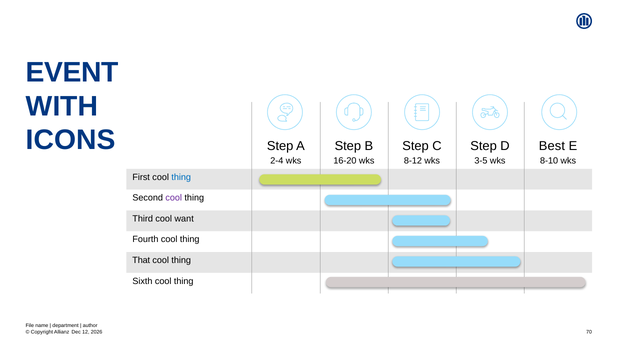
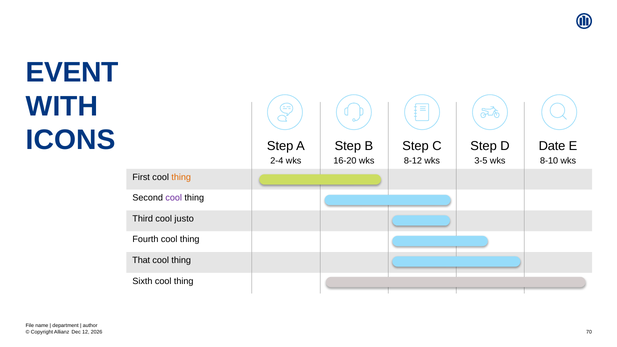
Best: Best -> Date (552, 146)
thing colour: blue -> orange (181, 177)
want: want -> justo (184, 219)
